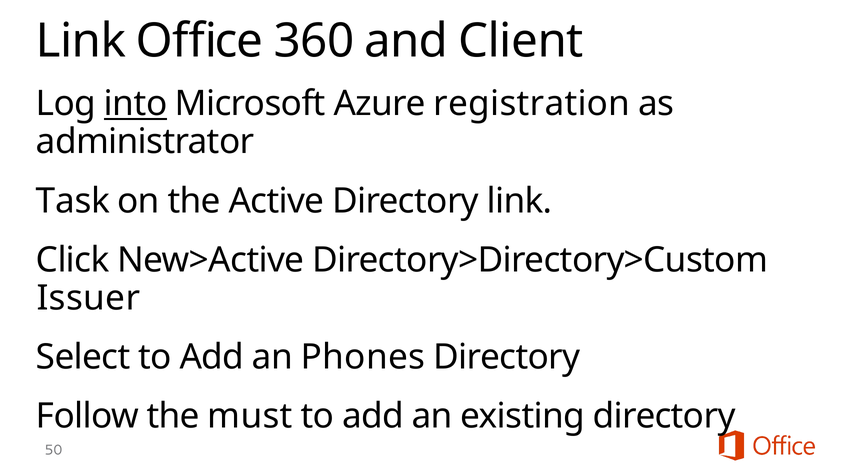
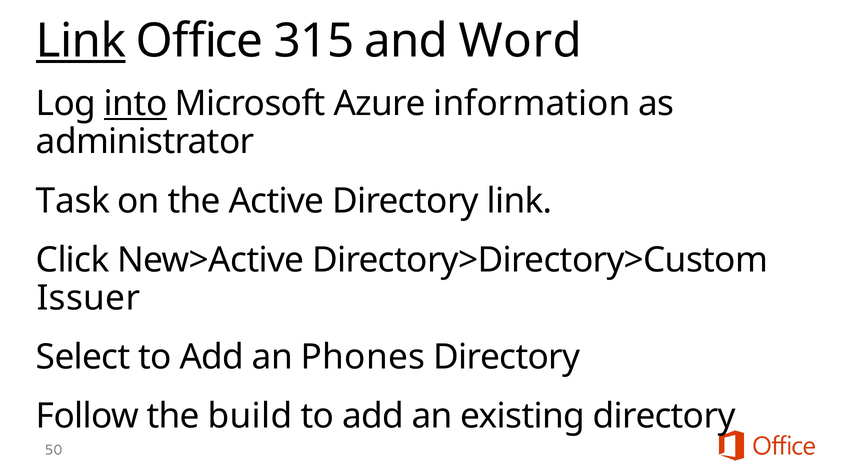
Link underline: none -> present (81, 41)
360: 360 -> 315 (314, 41)
Client: Client -> Word (520, 41)
registration: registration -> information (532, 104)
must: must -> build (250, 417)
